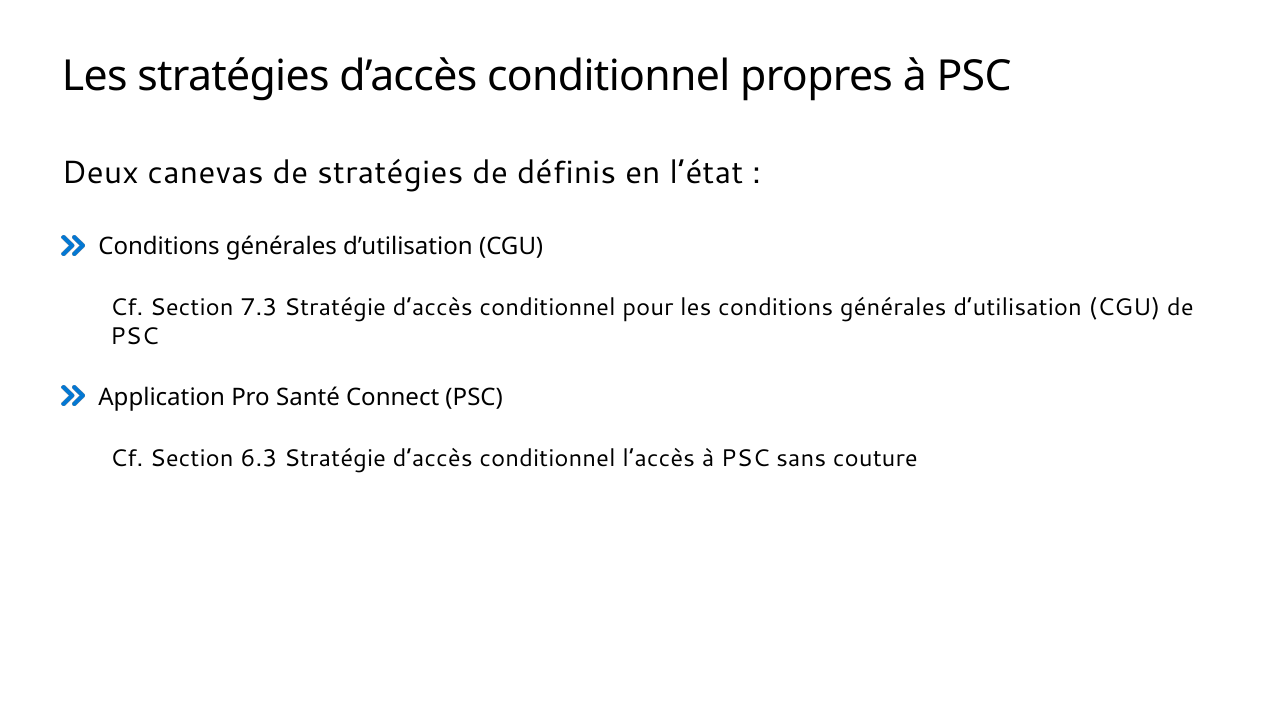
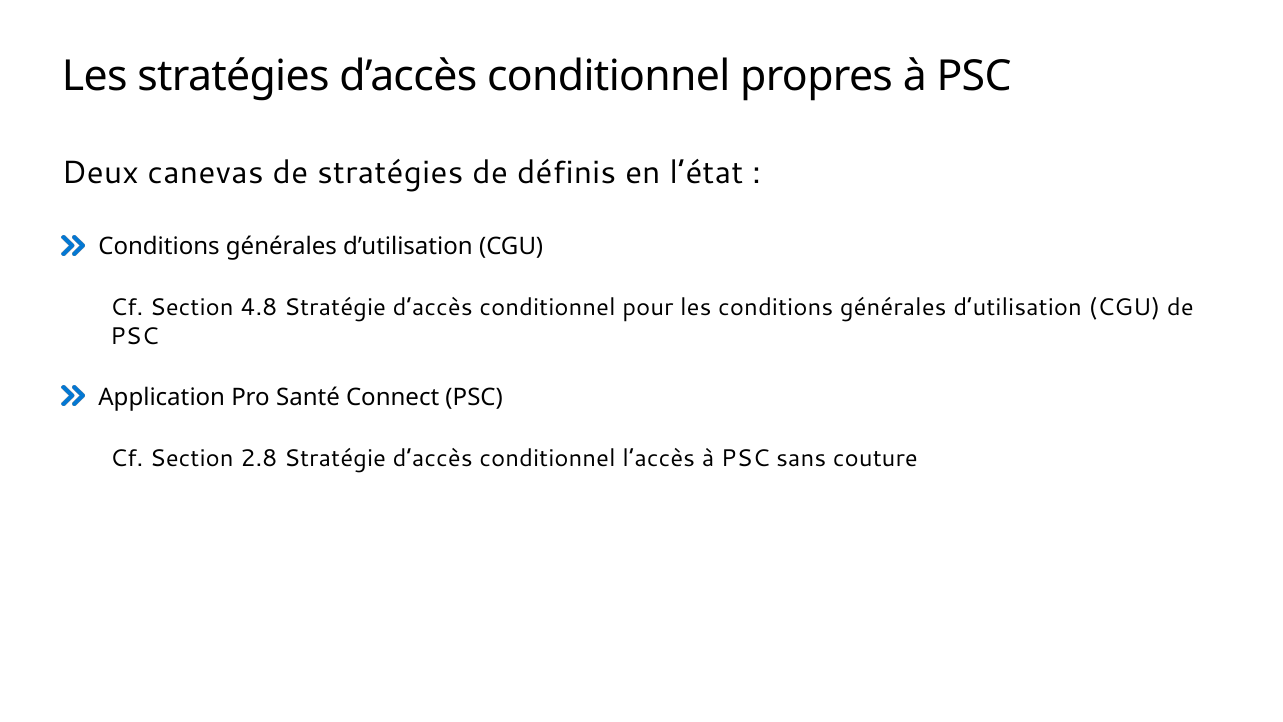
7.3: 7.3 -> 4.8 (259, 307)
6.3: 6.3 -> 2.8 (259, 458)
